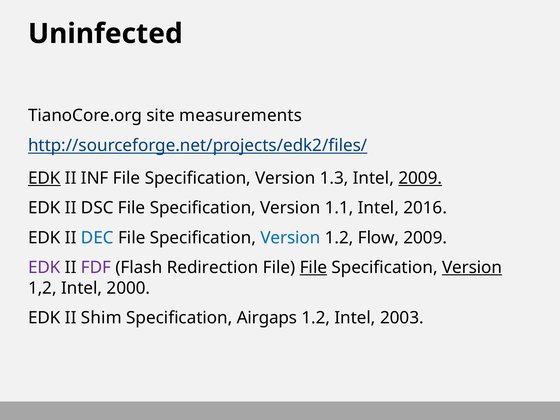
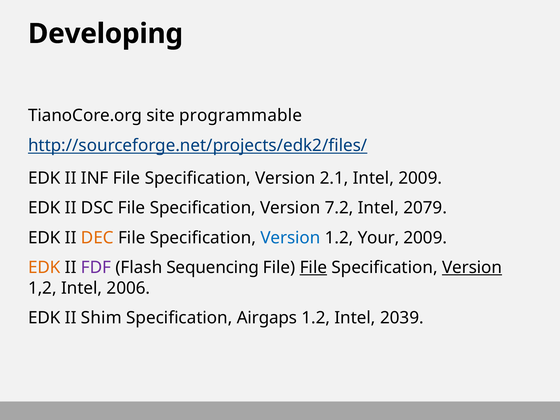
Uninfected: Uninfected -> Developing (105, 34)
measurements: measurements -> programmable (241, 116)
EDK underline: present -> none (44, 178)
1.3: 1.3 -> 2.1 (334, 178)
2009 underline: present -> none (420, 178)
1.1: 1.1 -> 7.2 (339, 208)
2016: 2016 -> 2079 (425, 208)
DEC colour: blue -> orange (97, 238)
Flow: Flow -> Your (379, 238)
EDK colour: purple -> orange (44, 268)
Redirection: Redirection -> Sequencing (213, 268)
2000: 2000 -> 2006 (128, 288)
2003: 2003 -> 2039 (402, 318)
